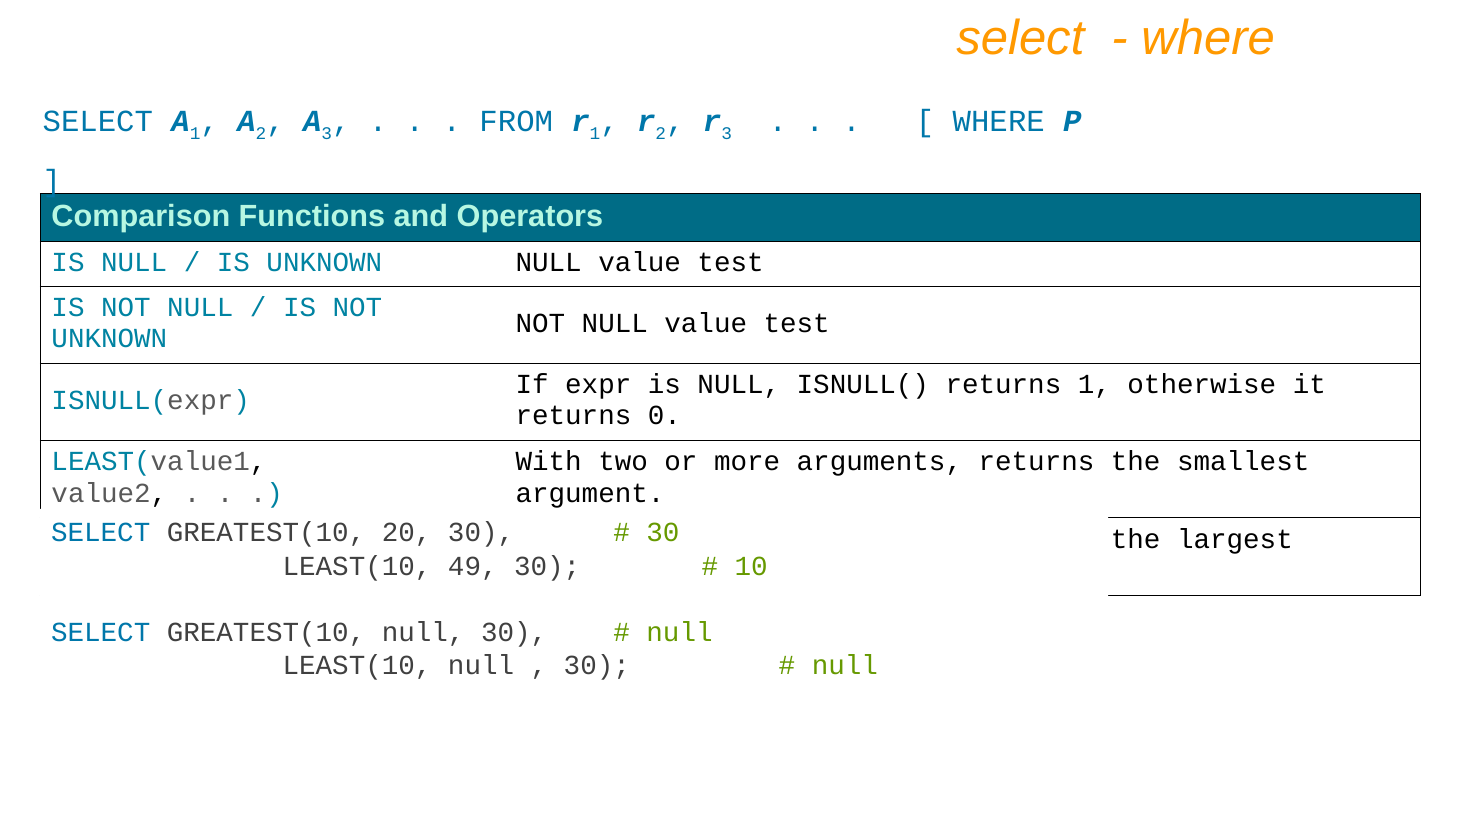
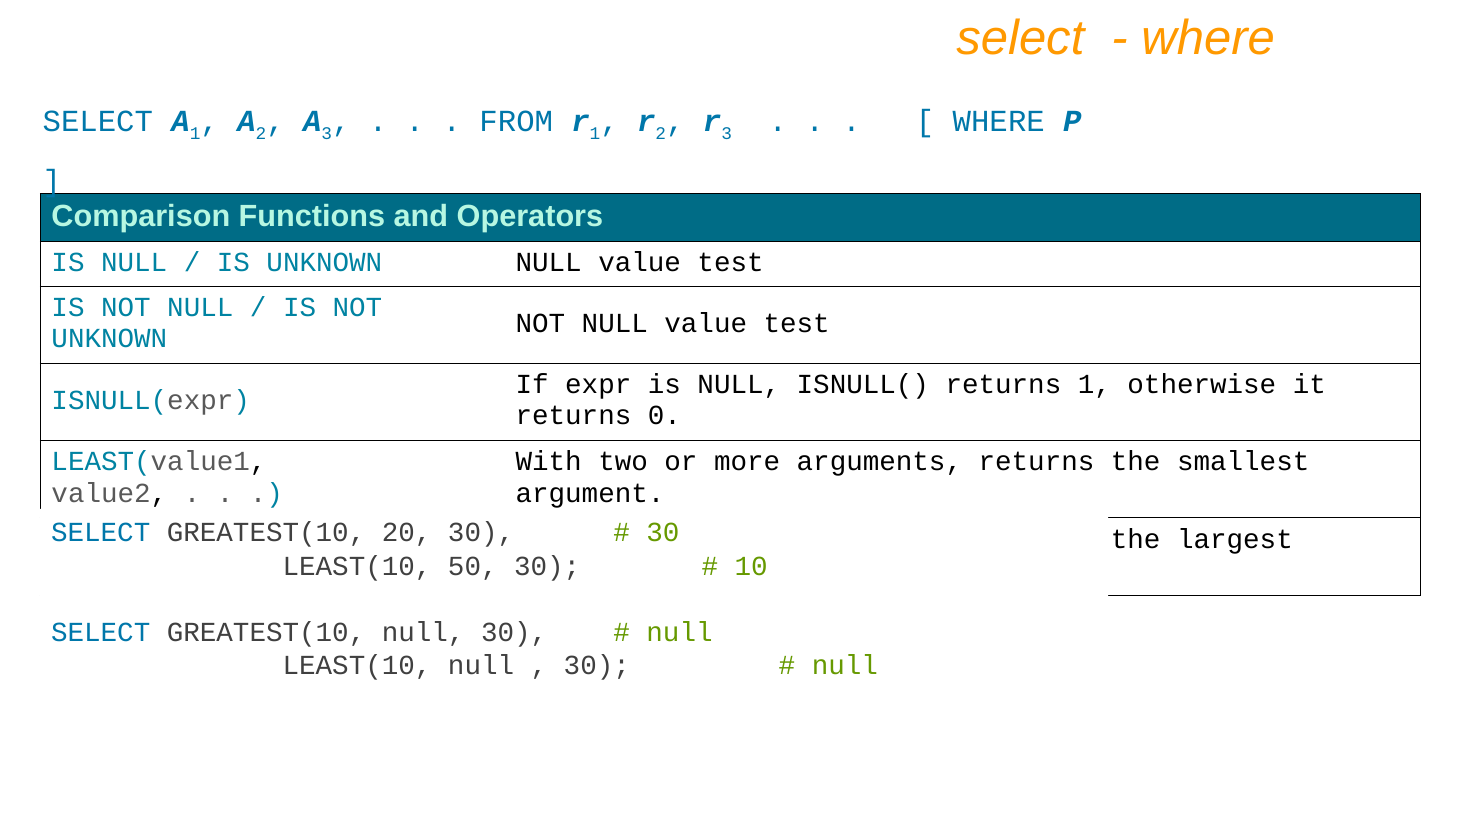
49: 49 -> 50 (473, 566)
